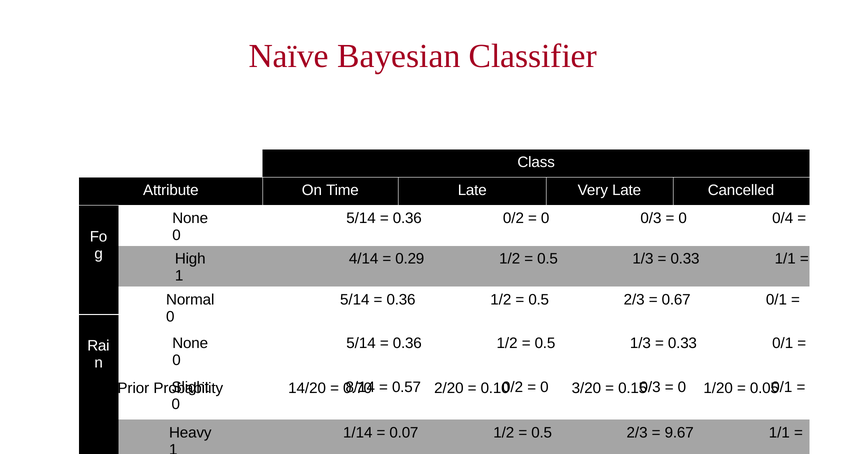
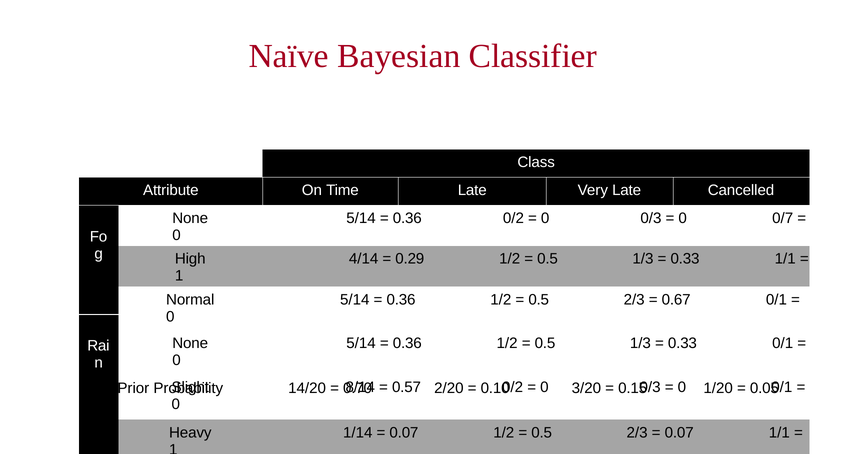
0/4: 0/4 -> 0/7 (783, 218)
9.67: 9.67 -> 0.07 (679, 433)
